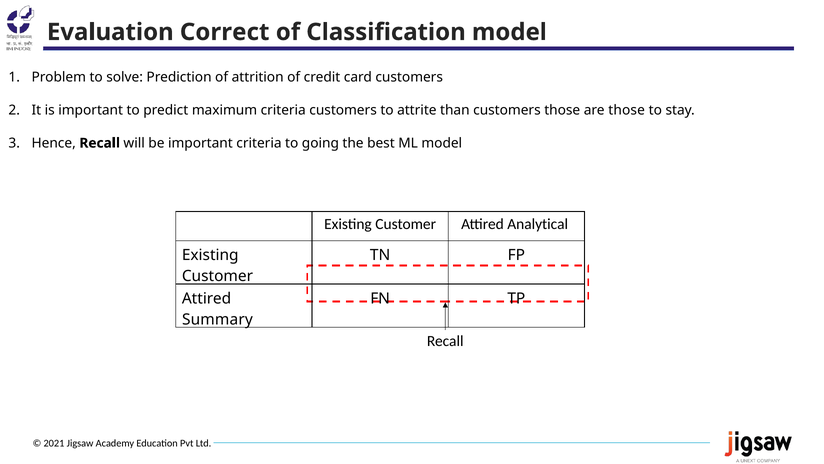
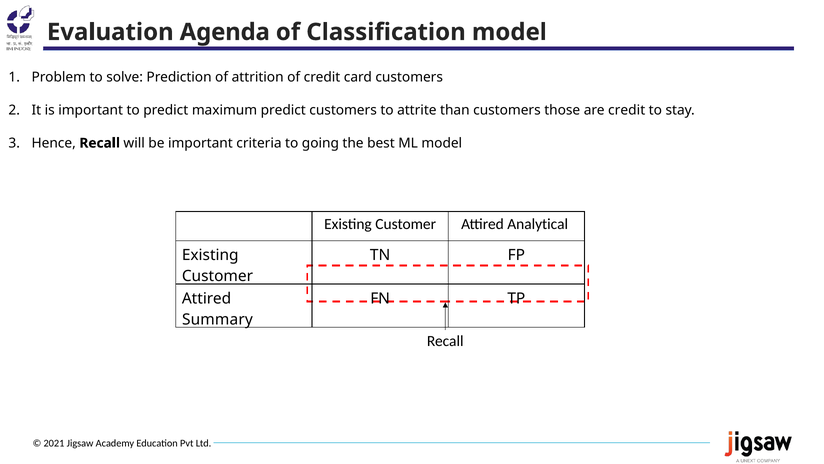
Correct: Correct -> Agenda (225, 32)
maximum criteria: criteria -> predict (283, 110)
are those: those -> credit (627, 110)
